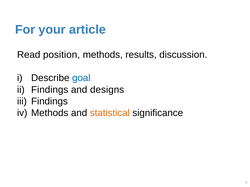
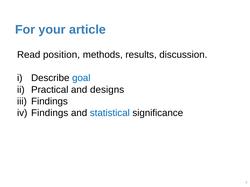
Findings: Findings -> Practical (50, 90)
Methods: Methods -> Findings (50, 113)
statistical colour: orange -> blue (110, 113)
